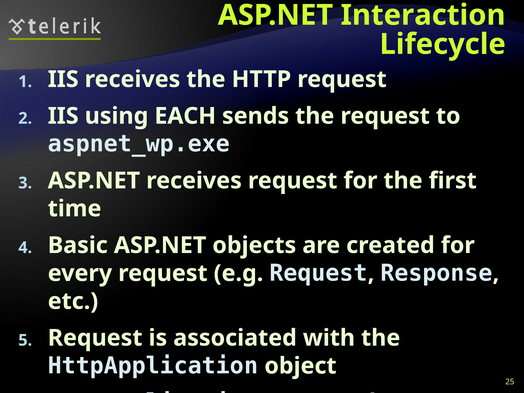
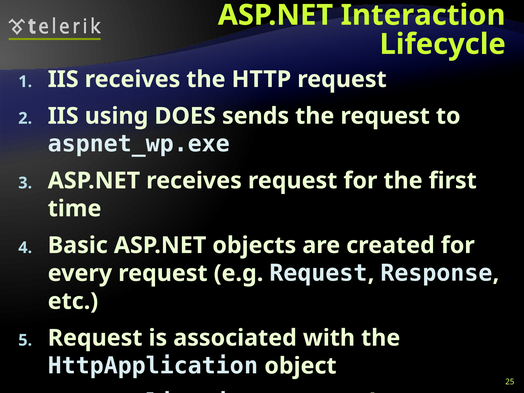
EACH: EACH -> DOES (185, 116)
